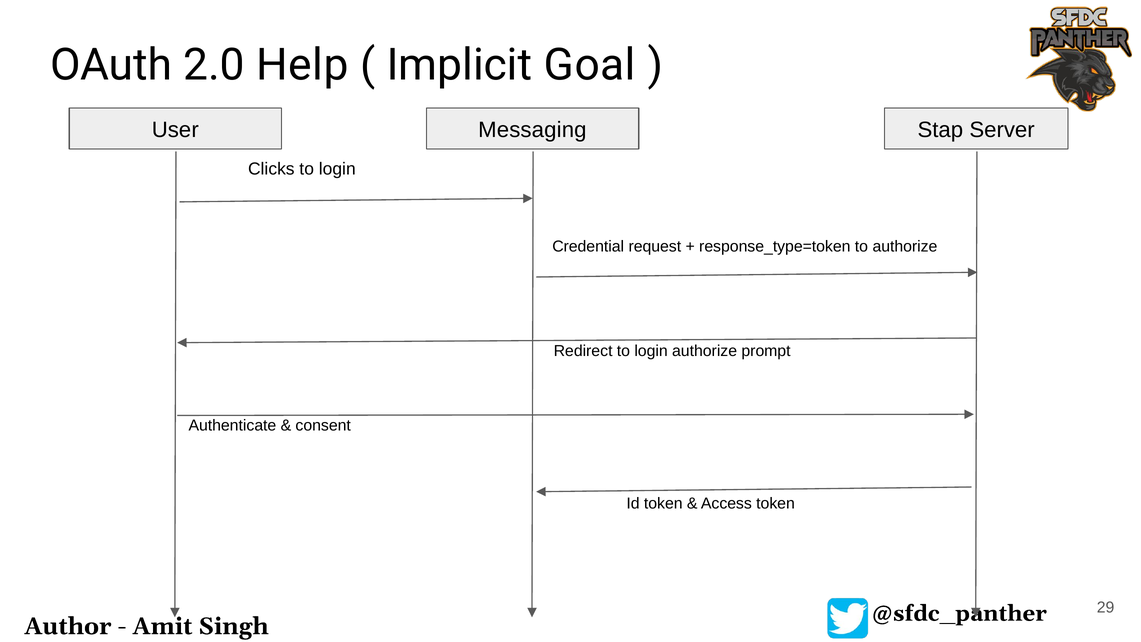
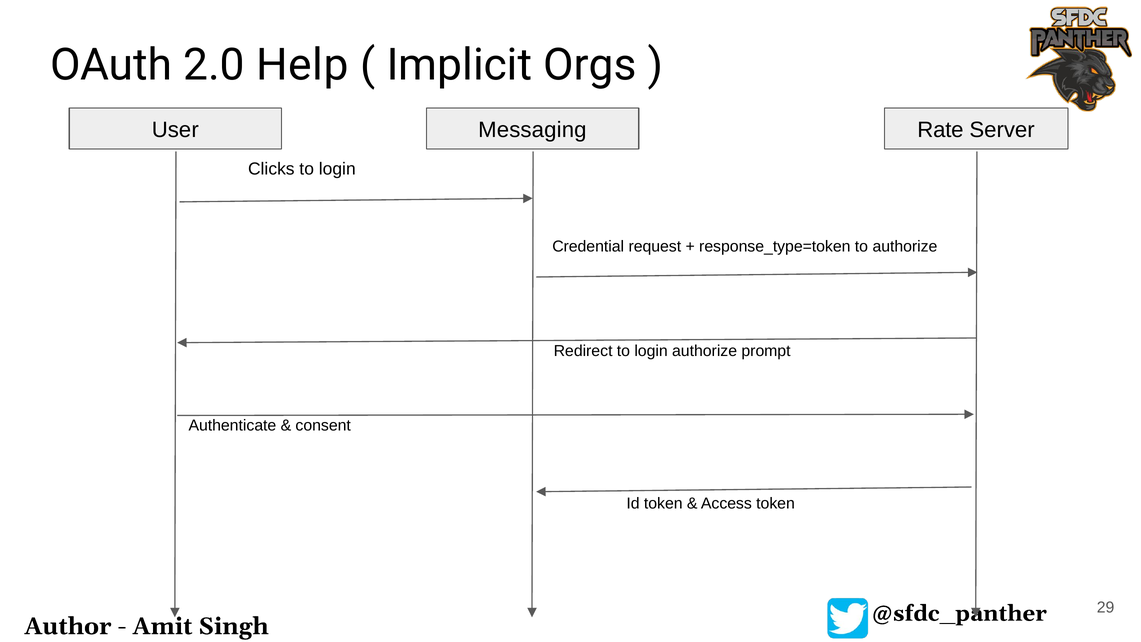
Goal: Goal -> Orgs (590, 65)
Stap: Stap -> Rate (940, 130)
